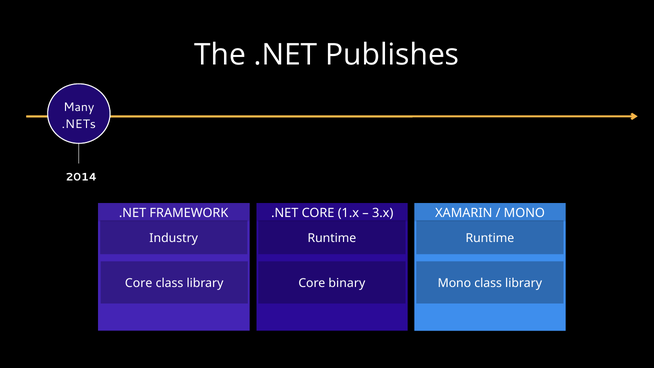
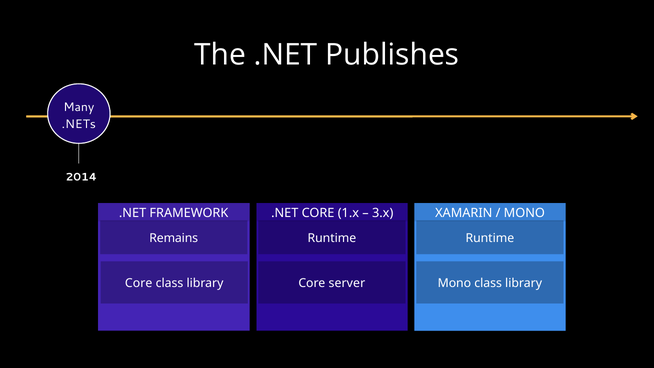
Industry: Industry -> Remains (174, 238)
binary: binary -> server (347, 283)
